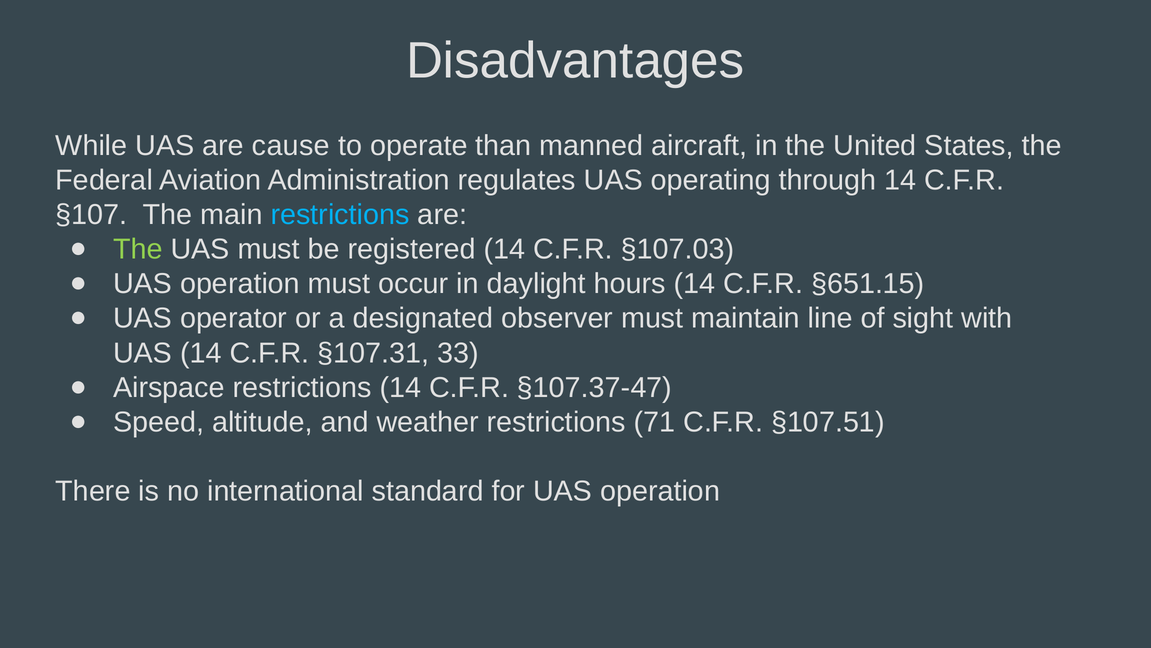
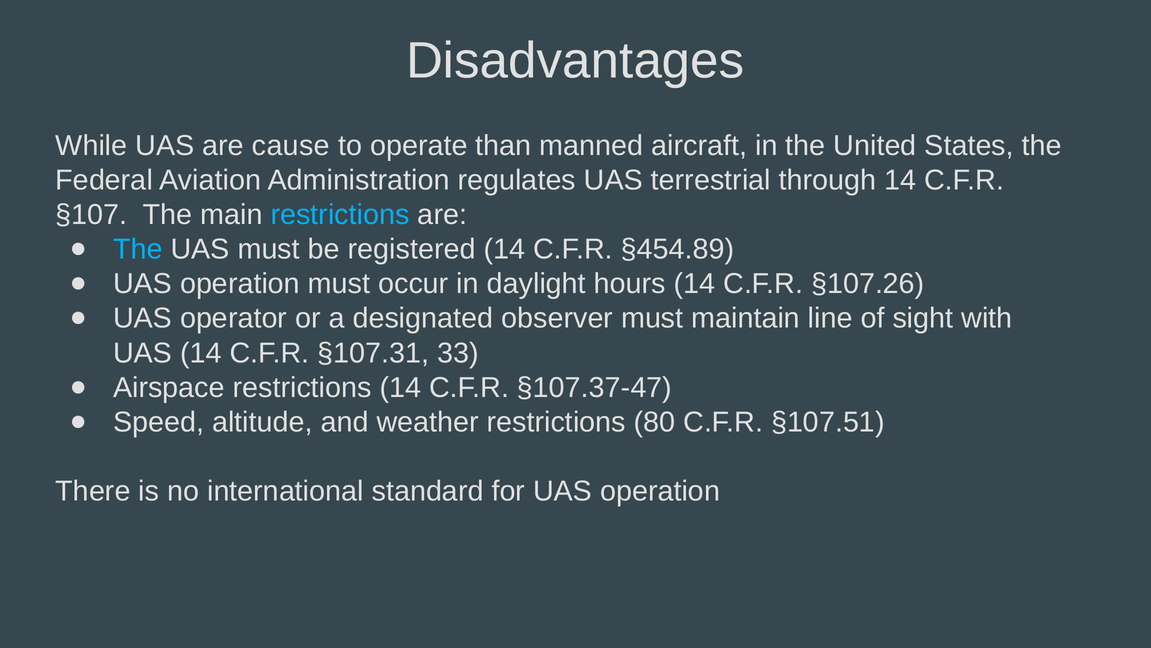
operating: operating -> terrestrial (711, 180)
The colour: light green -> light blue (138, 249)
§107.03: §107.03 -> §454.89 (678, 249)
§651.15: §651.15 -> §107.26 (868, 284)
71: 71 -> 80 (655, 422)
